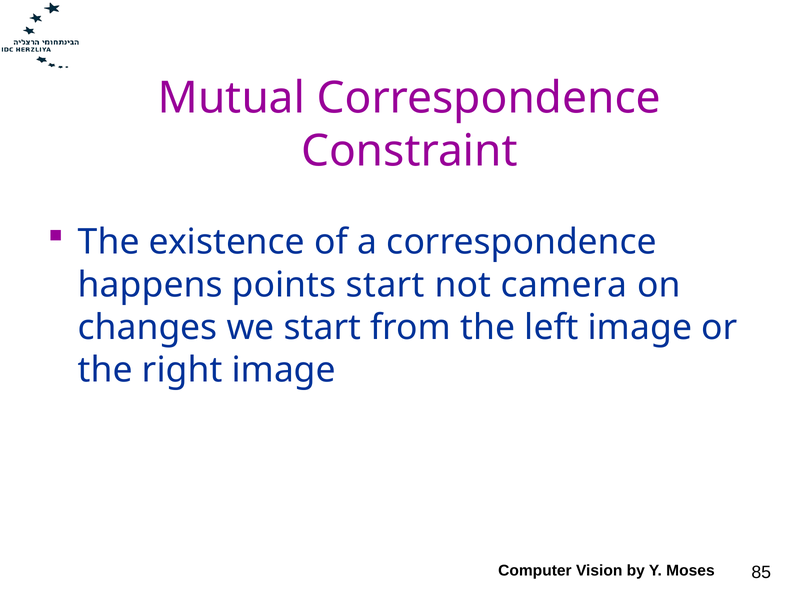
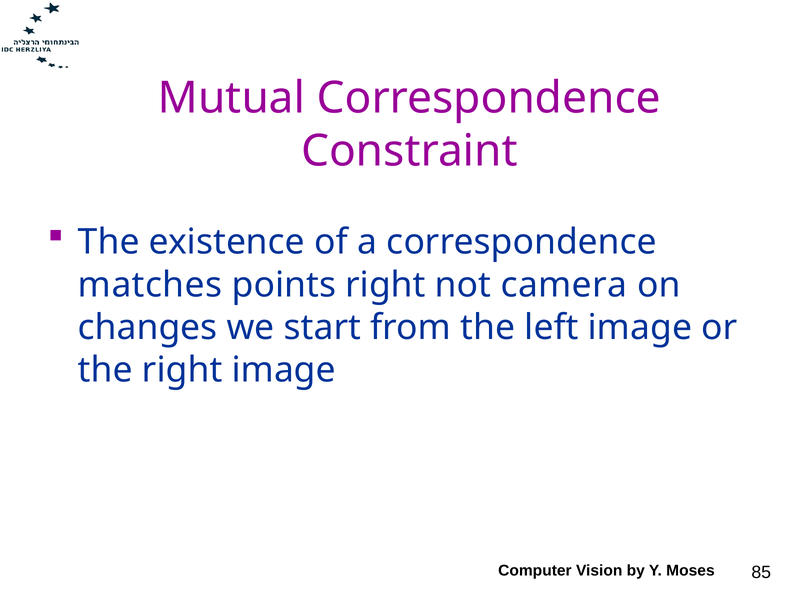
happens: happens -> matches (150, 285)
points start: start -> right (385, 285)
